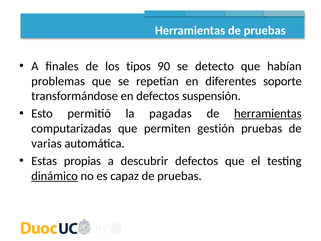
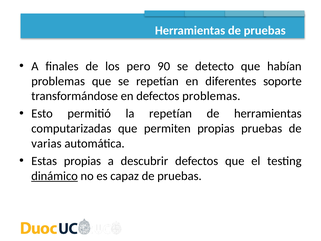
tipos: tipos -> pero (138, 66)
defectos suspensión: suspensión -> problemas (211, 96)
la pagadas: pagadas -> repetían (171, 113)
herramientas underline: present -> none (268, 113)
permiten gestión: gestión -> propias (216, 128)
